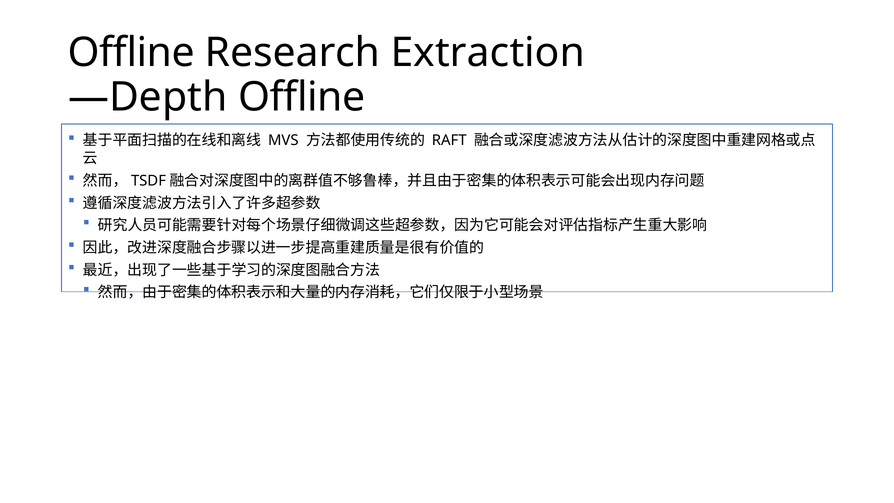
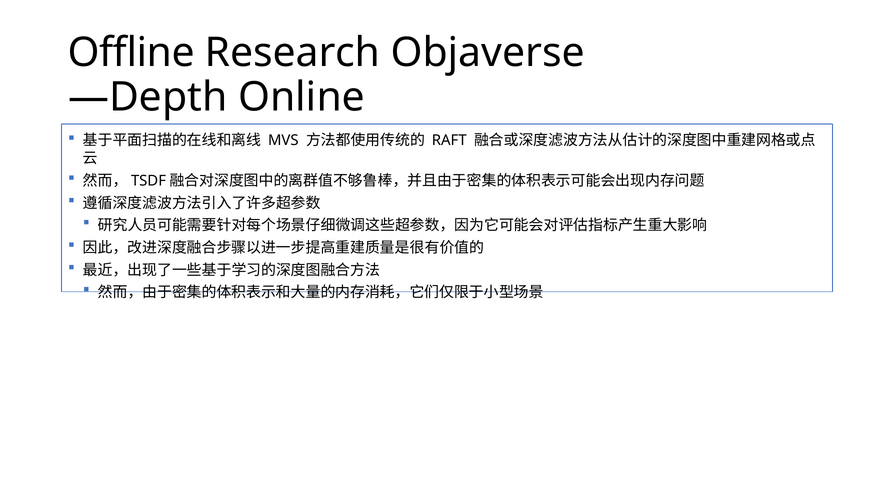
Extraction: Extraction -> Objaverse (488, 53)
—Depth Offline: Offline -> Online (302, 97)
